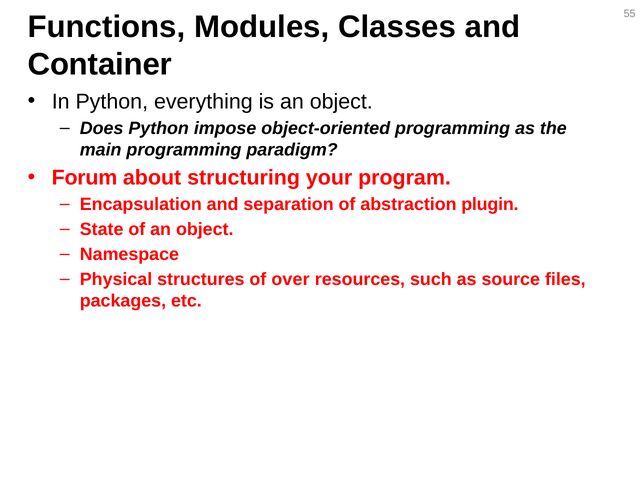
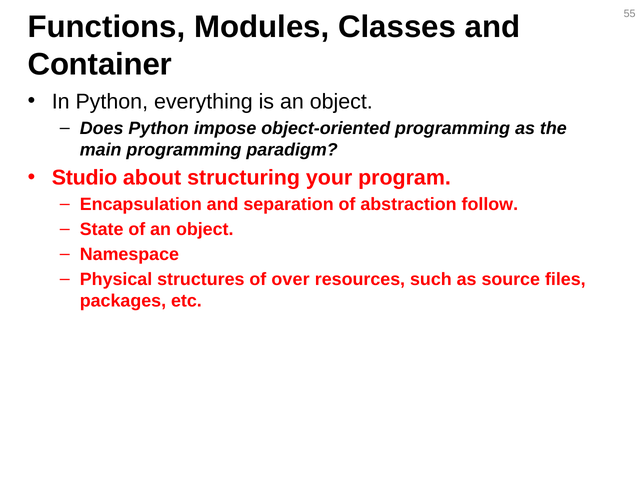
Forum: Forum -> Studio (85, 178)
plugin: plugin -> follow (490, 205)
